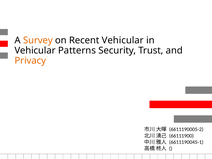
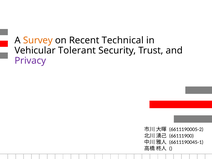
Recent Vehicular: Vehicular -> Technical (123, 40)
Patterns: Patterns -> Tolerant (77, 50)
Privacy colour: orange -> purple (30, 61)
